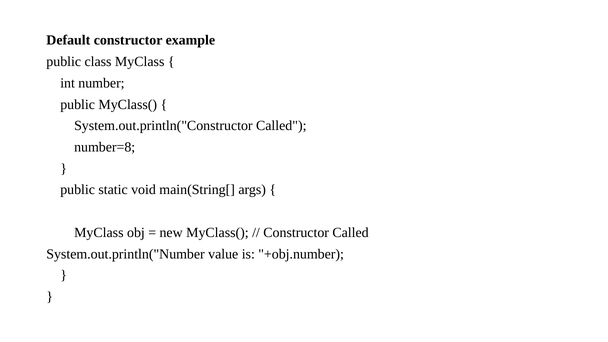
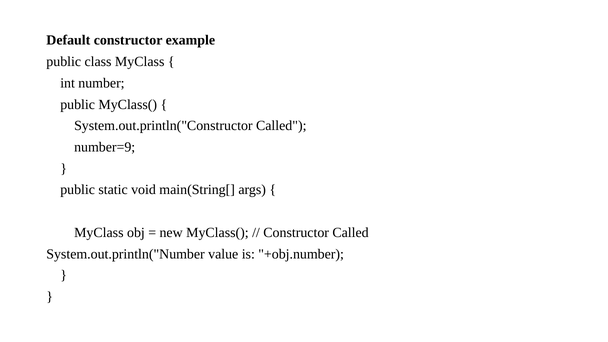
number=8: number=8 -> number=9 (105, 147)
